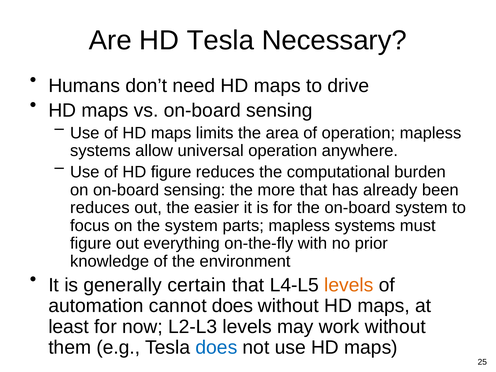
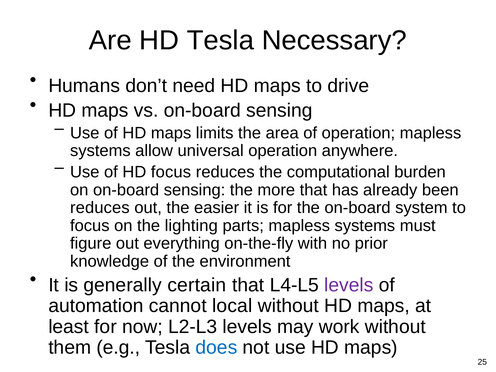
HD figure: figure -> focus (171, 172)
the system: system -> lighting (191, 226)
levels colour: orange -> purple (349, 285)
cannot does: does -> local (232, 306)
